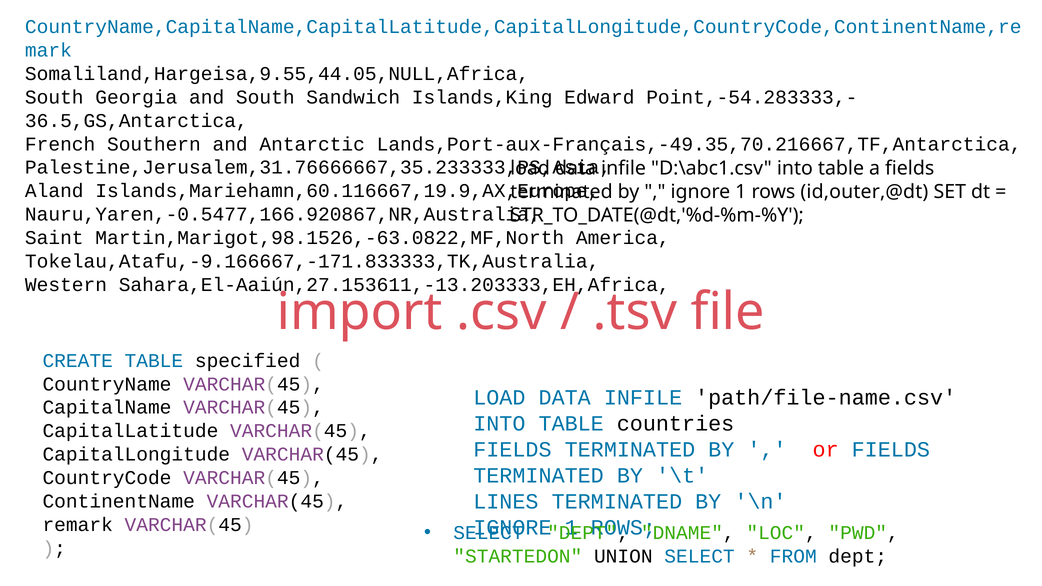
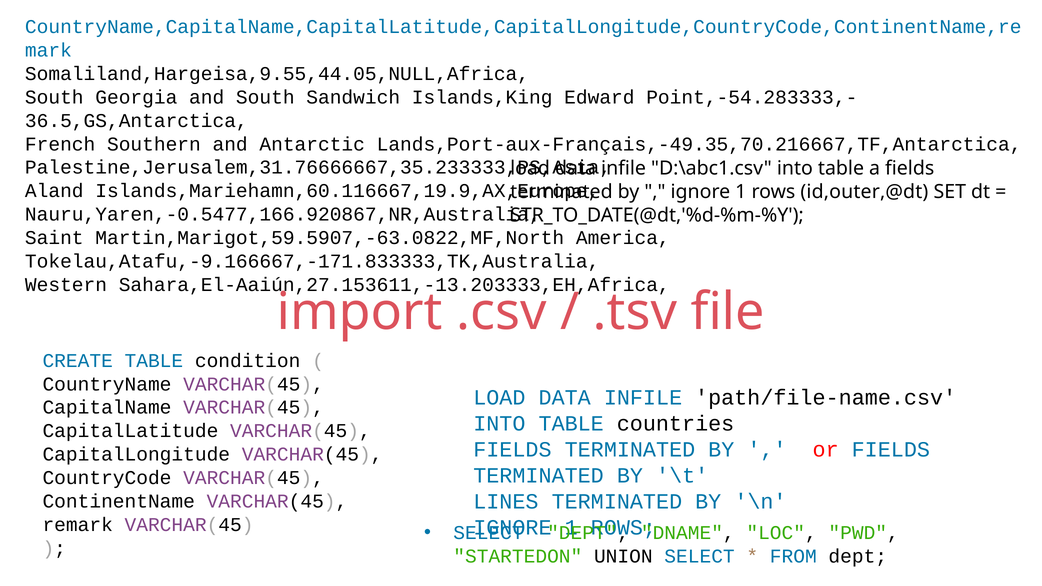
Martin,Marigot,98.1526,-63.0822,MF,North: Martin,Marigot,98.1526,-63.0822,MF,North -> Martin,Marigot,59.5907,-63.0822,MF,North (330, 238)
specified: specified -> condition (248, 361)
